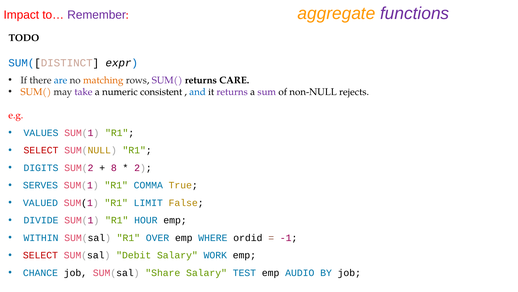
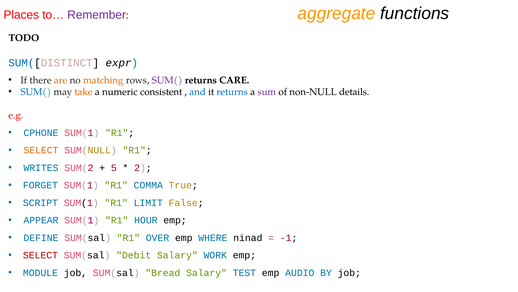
Impact: Impact -> Places (21, 15)
functions colour: purple -> black (415, 13)
are colour: blue -> orange (61, 80)
SUM( colour: orange -> blue (36, 92)
take colour: purple -> orange (83, 92)
returns colour: purple -> blue (232, 92)
rejects: rejects -> details (354, 92)
VALUES: VALUES -> CPHONE (41, 133)
SELECT colour: red -> orange (41, 150)
DIGITS: DIGITS -> WRITES (41, 167)
8: 8 -> 5 (114, 167)
SERVES: SERVES -> FORGET (40, 185)
VALUED: VALUED -> SCRIPT (40, 202)
DIVIDE: DIVIDE -> APPEAR (41, 220)
WITHIN: WITHIN -> DEFINE (41, 237)
ordid: ordid -> ninad (248, 237)
CHANCE: CHANCE -> MODULE (40, 272)
Share: Share -> Bread (163, 272)
